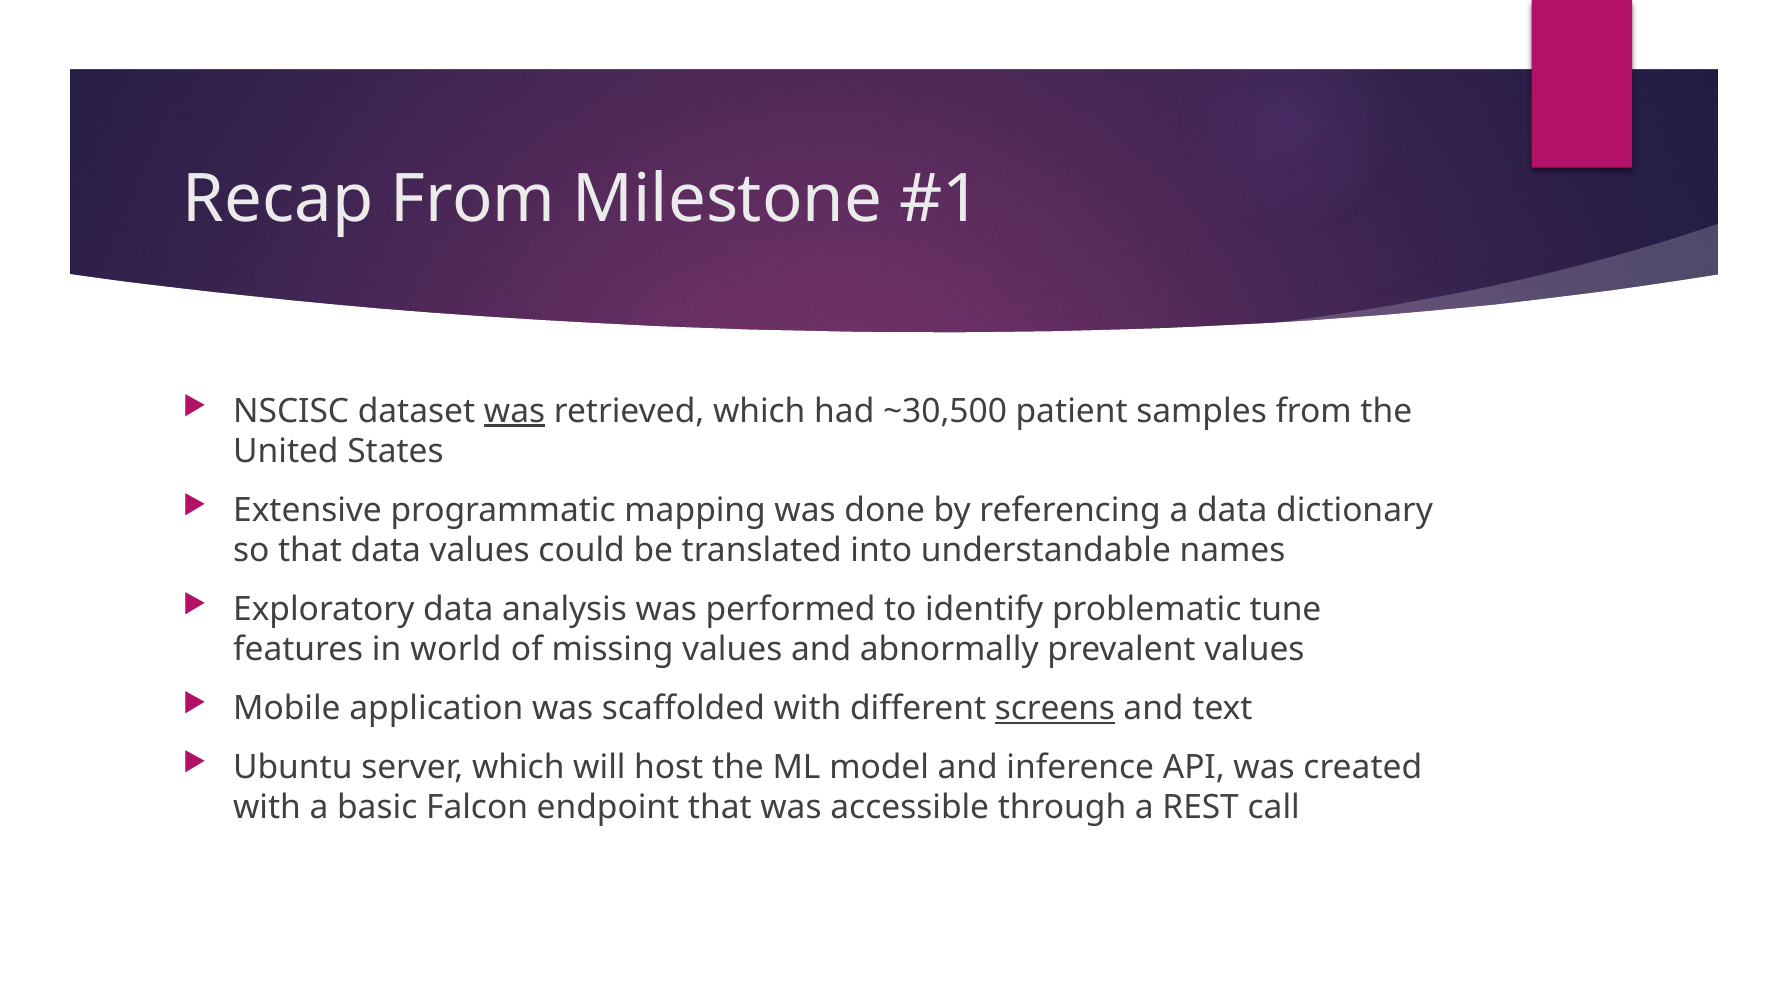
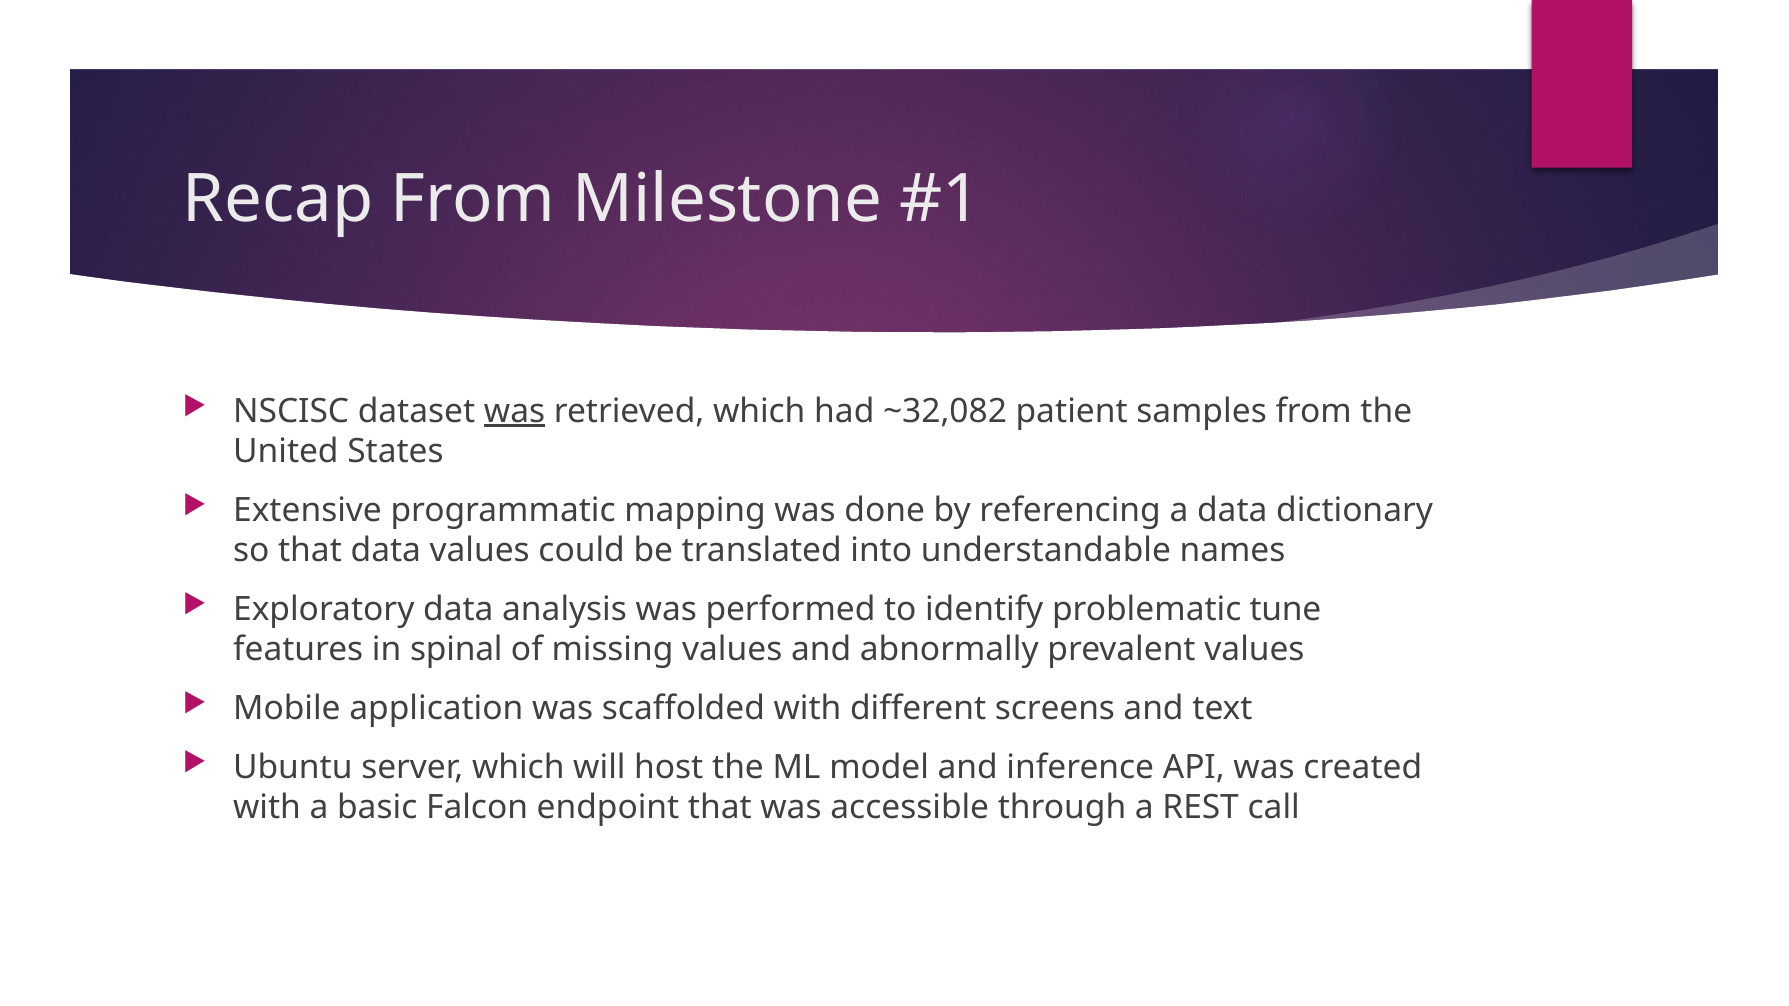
~30,500: ~30,500 -> ~32,082 (945, 411)
world: world -> spinal (456, 650)
screens underline: present -> none (1055, 709)
